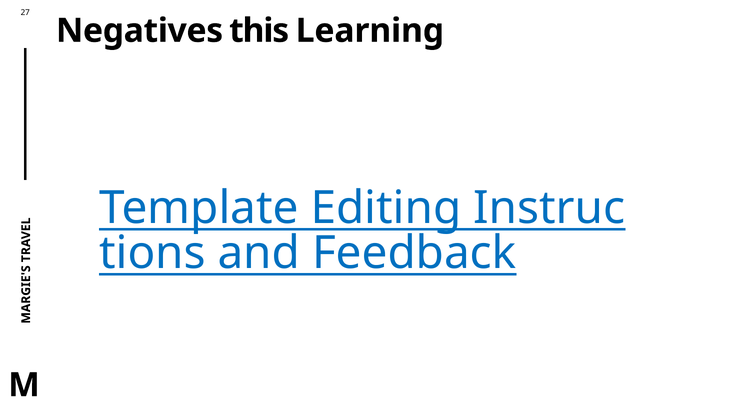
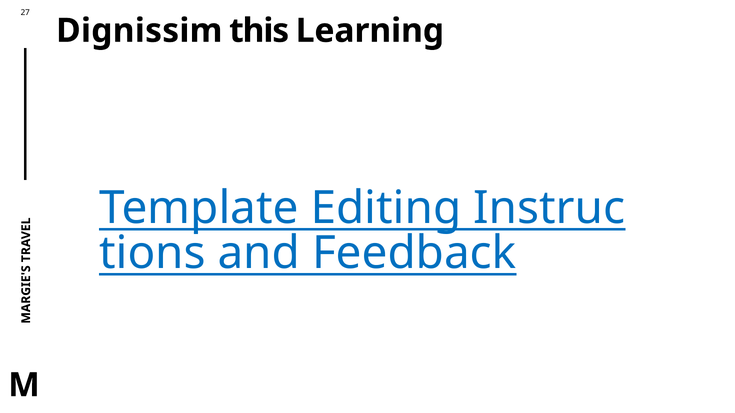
Negatives: Negatives -> Dignissim (139, 31)
